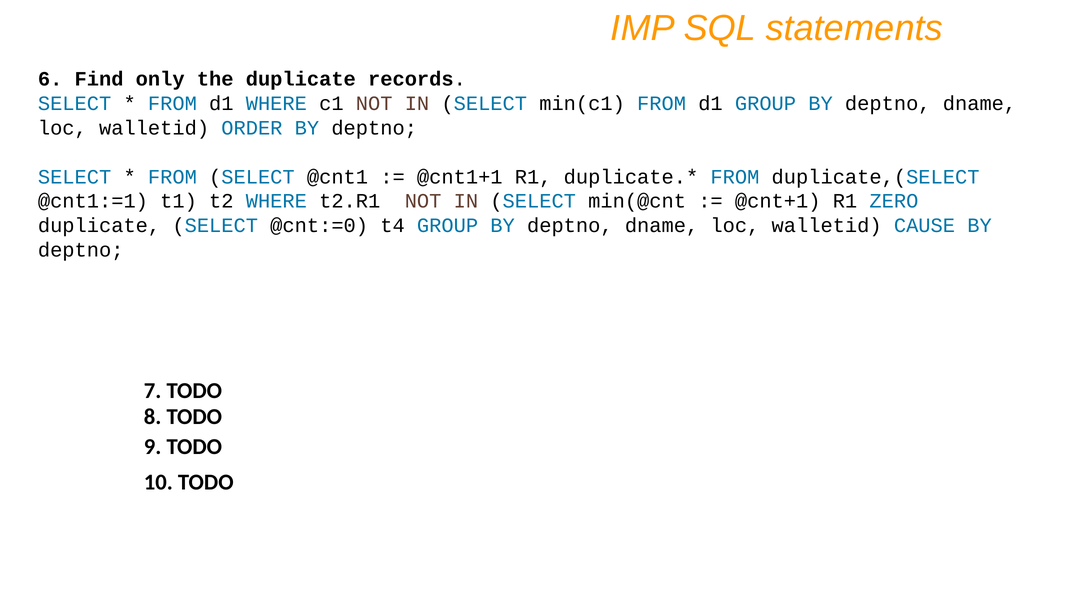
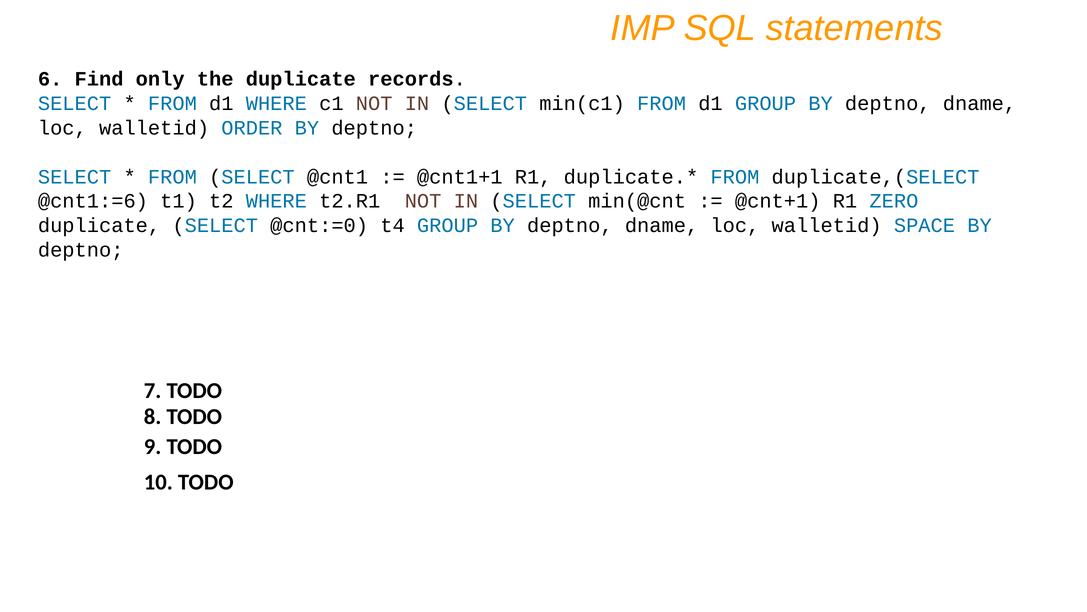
@cnt1:=1: @cnt1:=1 -> @cnt1:=6 (93, 201)
CAUSE: CAUSE -> SPACE (924, 226)
